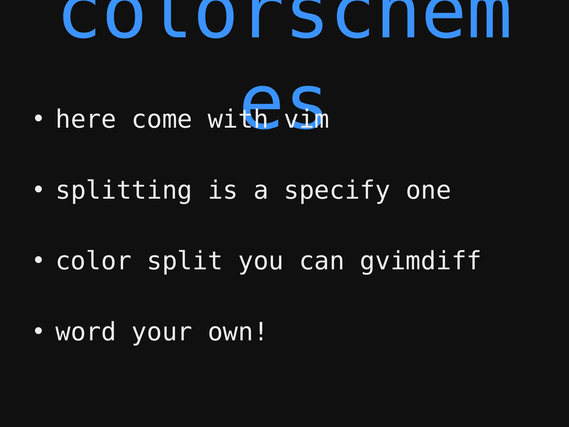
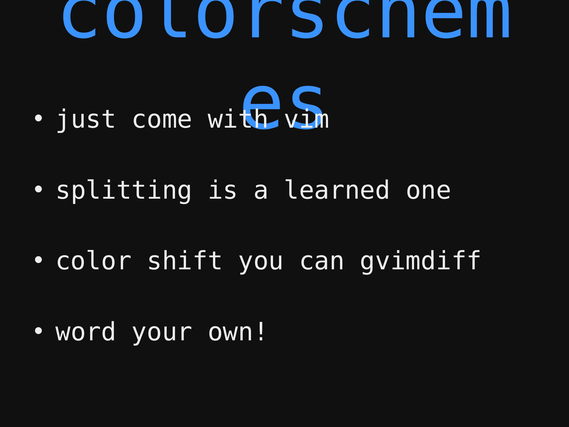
here: here -> just (86, 119)
specify: specify -> learned (337, 190)
split: split -> shift (185, 261)
